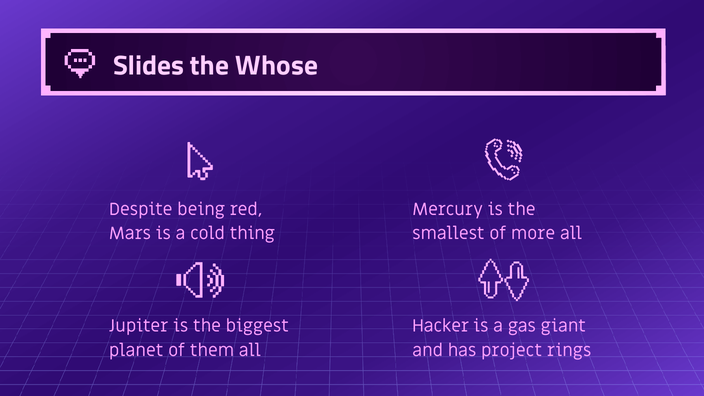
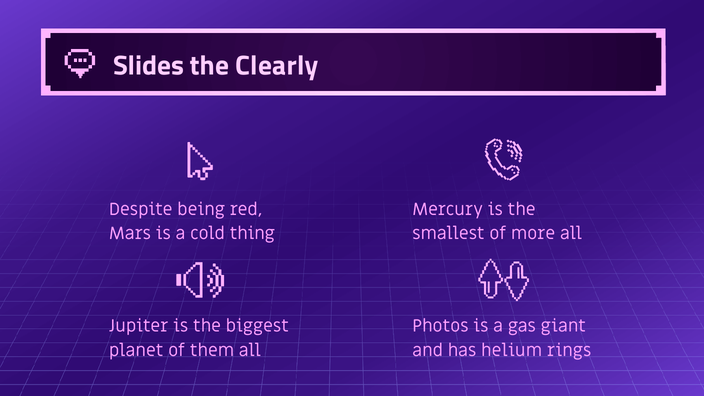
Whose: Whose -> Clearly (277, 66)
Hacker: Hacker -> Photos (440, 326)
project: project -> helium (512, 350)
